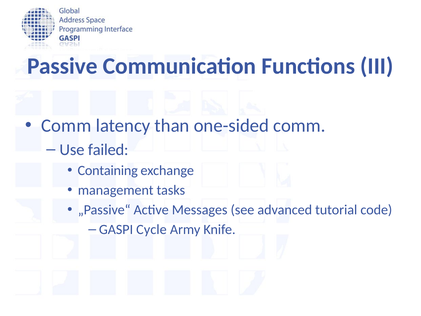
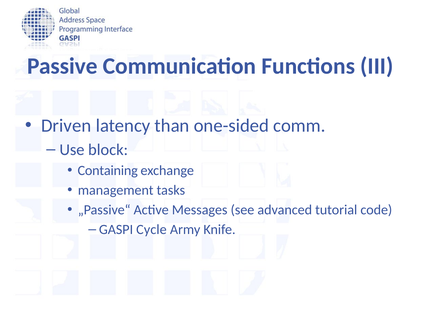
Comm: Comm -> Driven (66, 125)
failed: failed -> block (108, 150)
